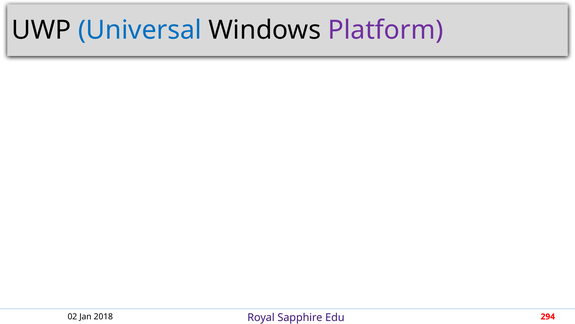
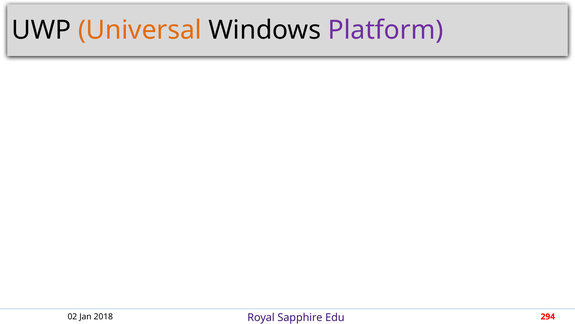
Universal colour: blue -> orange (140, 30)
